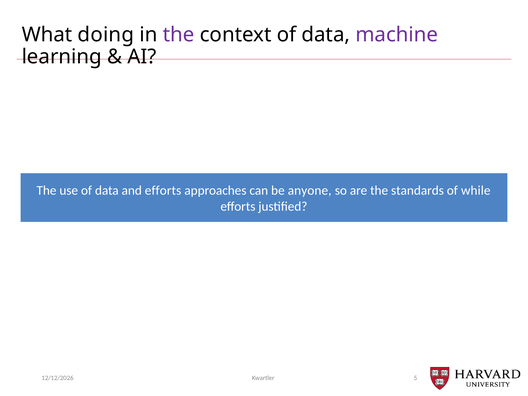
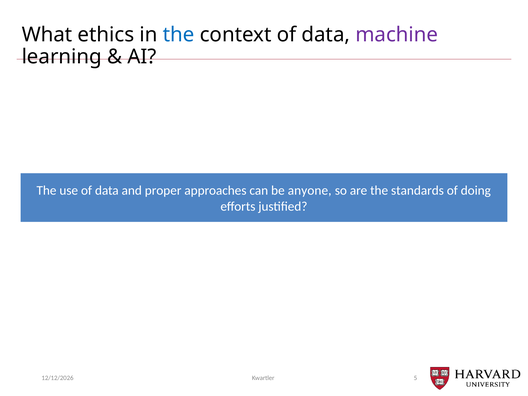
doing: doing -> ethics (106, 35)
the colour: purple -> blue (179, 35)
and efforts: efforts -> proper (163, 191)
while: while -> doing (476, 191)
